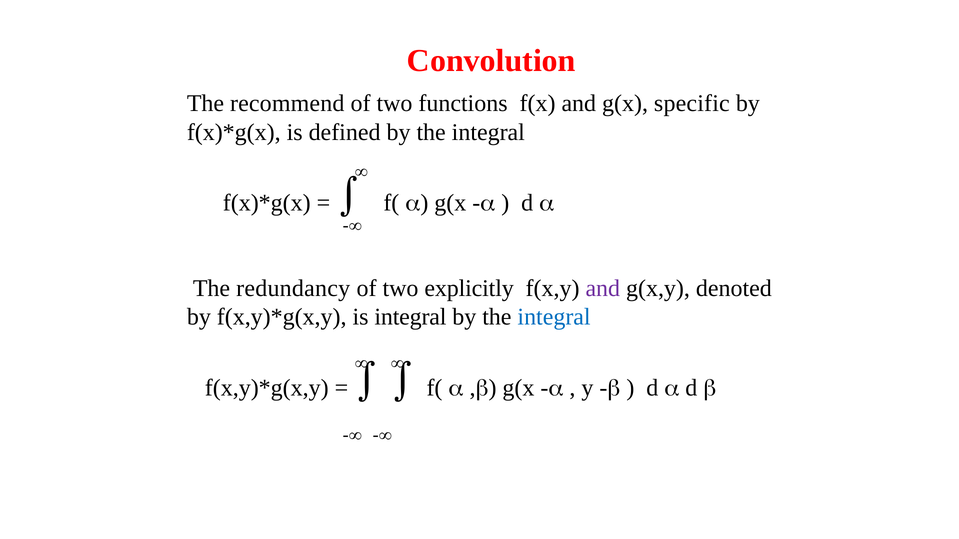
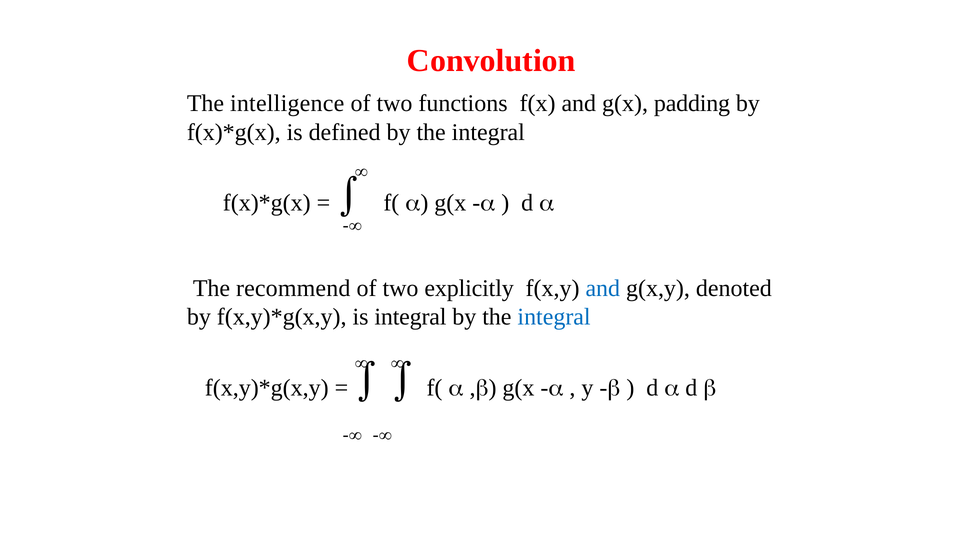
recommend: recommend -> intelligence (287, 104)
specific: specific -> padding (692, 104)
redundancy: redundancy -> recommend (293, 288)
and colour: purple -> blue (603, 288)
